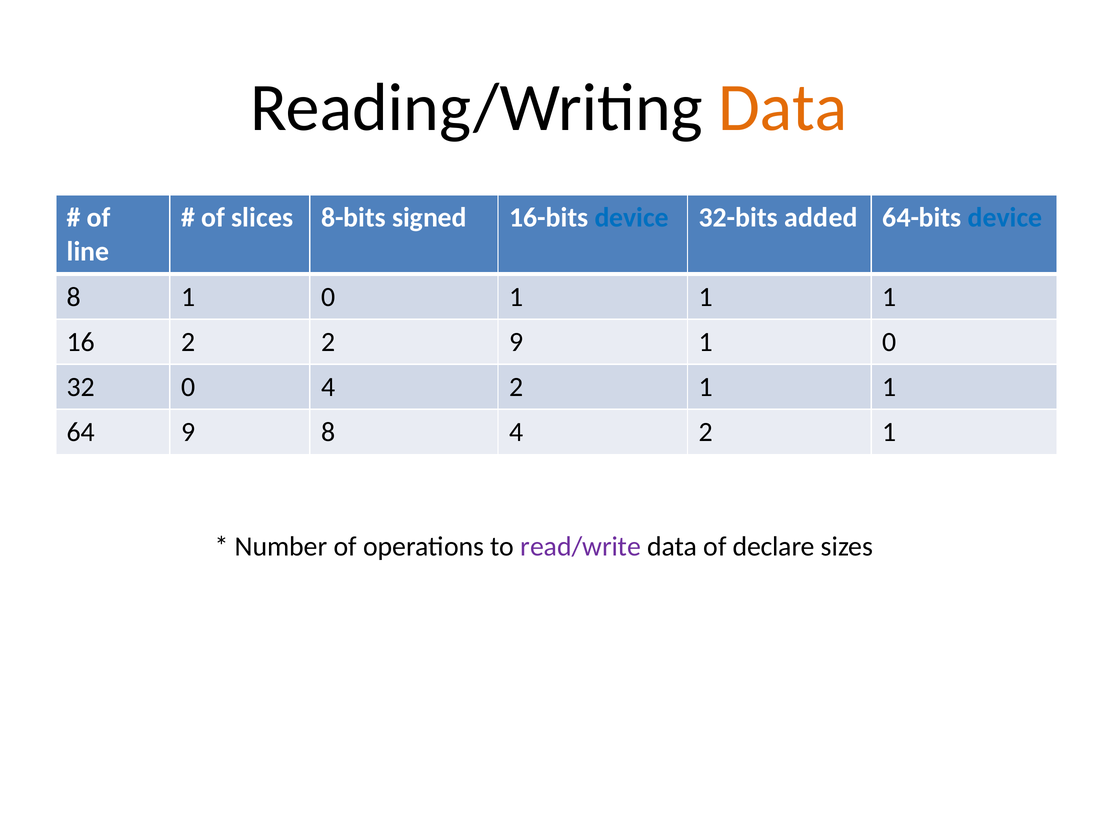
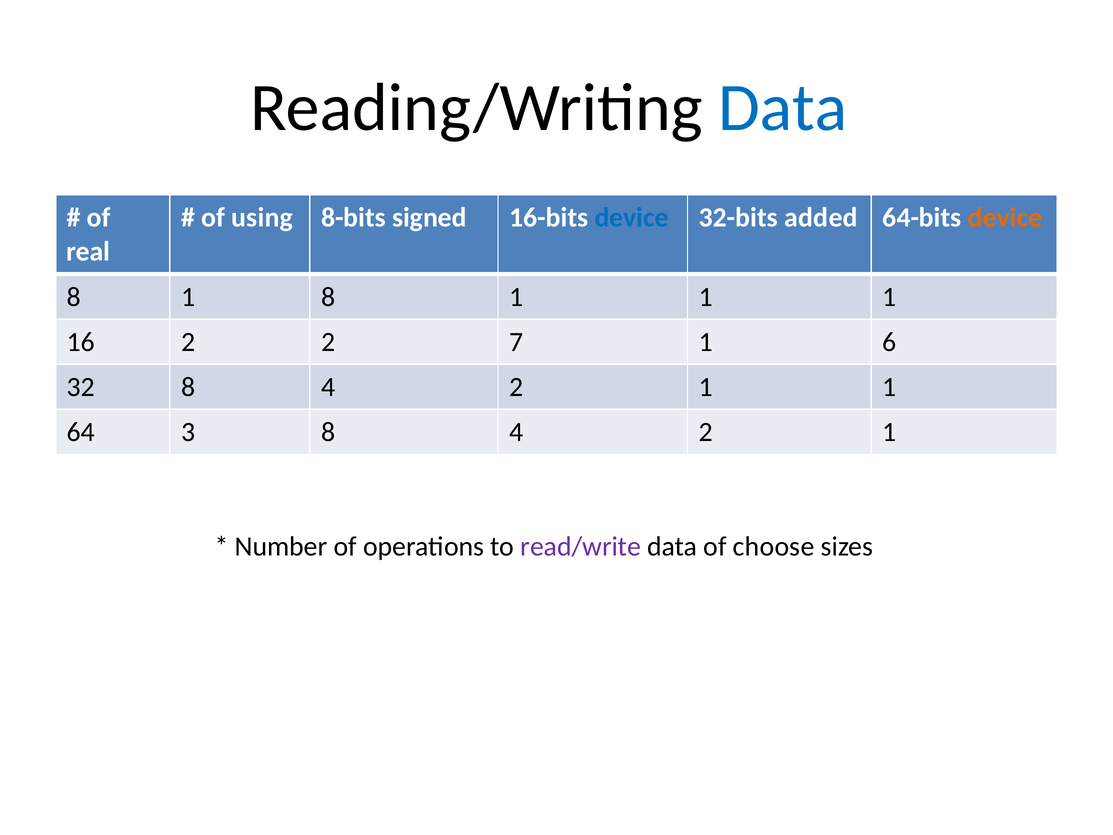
Data colour: orange -> blue (783, 108)
slices: slices -> using (262, 218)
device colour: blue -> orange (1005, 218)
line: line -> real (88, 252)
8 1 0: 0 -> 8 (328, 297)
2 9: 9 -> 7 (516, 342)
0: 0 -> 6 (889, 342)
32 0: 0 -> 8 (188, 387)
64 9: 9 -> 3 (188, 432)
declare: declare -> choose (774, 546)
